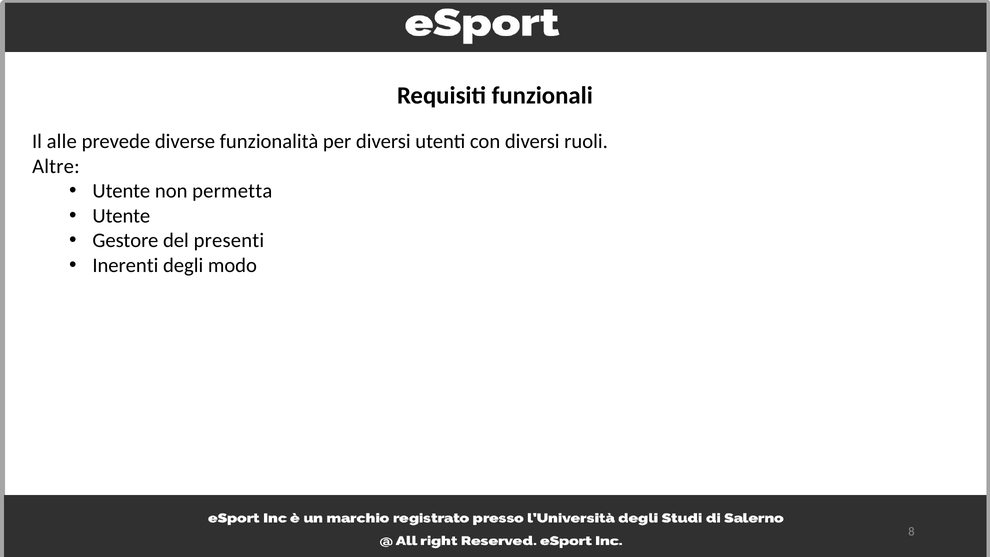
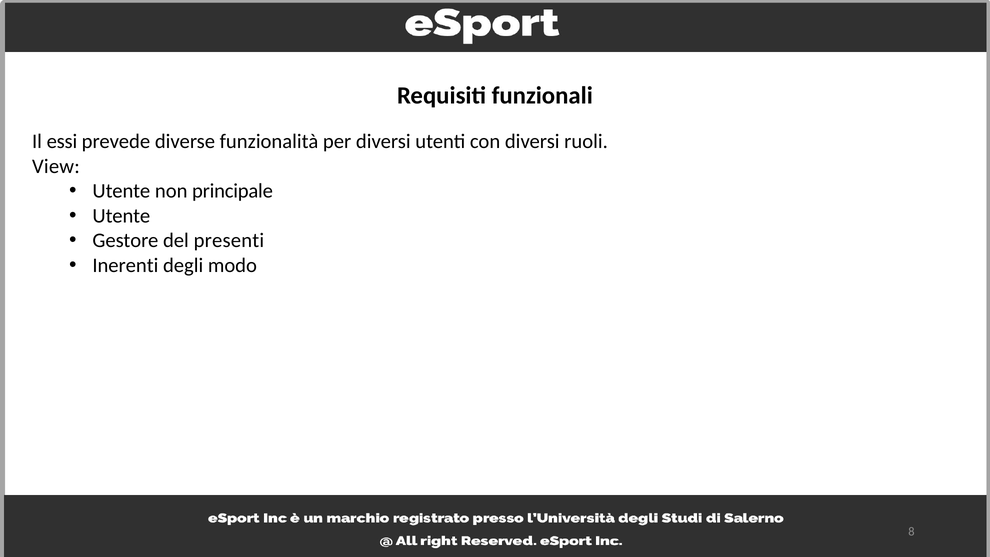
alle: alle -> essi (62, 142)
Altre: Altre -> View (56, 166)
permetta: permetta -> principale (232, 191)
